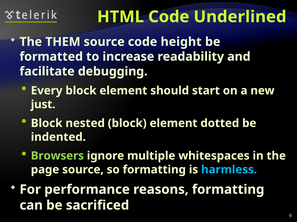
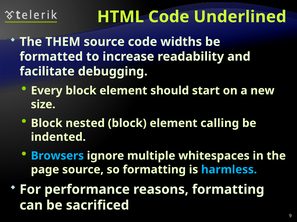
height: height -> widths (181, 42)
just: just -> size (43, 105)
dotted: dotted -> calling (220, 124)
Browsers colour: light green -> light blue (57, 156)
